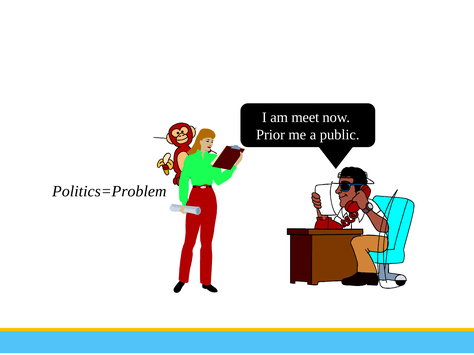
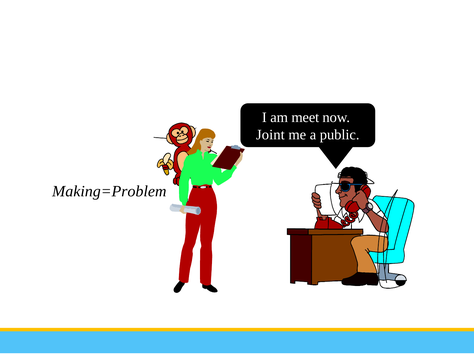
Prior: Prior -> Joint (270, 135)
Politics=Problem: Politics=Problem -> Making=Problem (109, 192)
